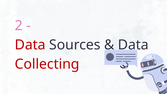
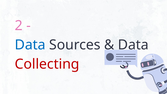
Data colour: red -> blue (30, 45)
